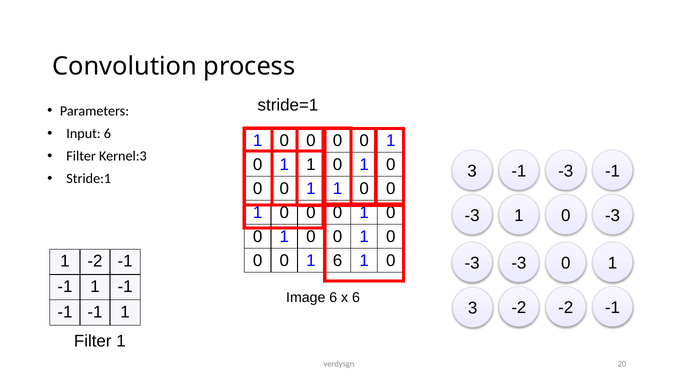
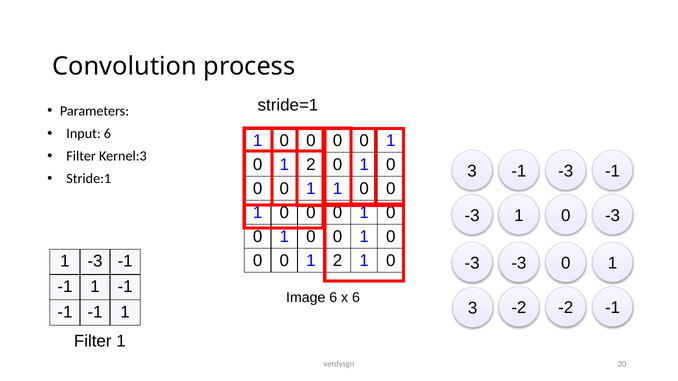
1: 1 -> 2 (311, 165)
0 0 1 6: 6 -> 2 (338, 261)
1 -2: -2 -> -3 (95, 262)
